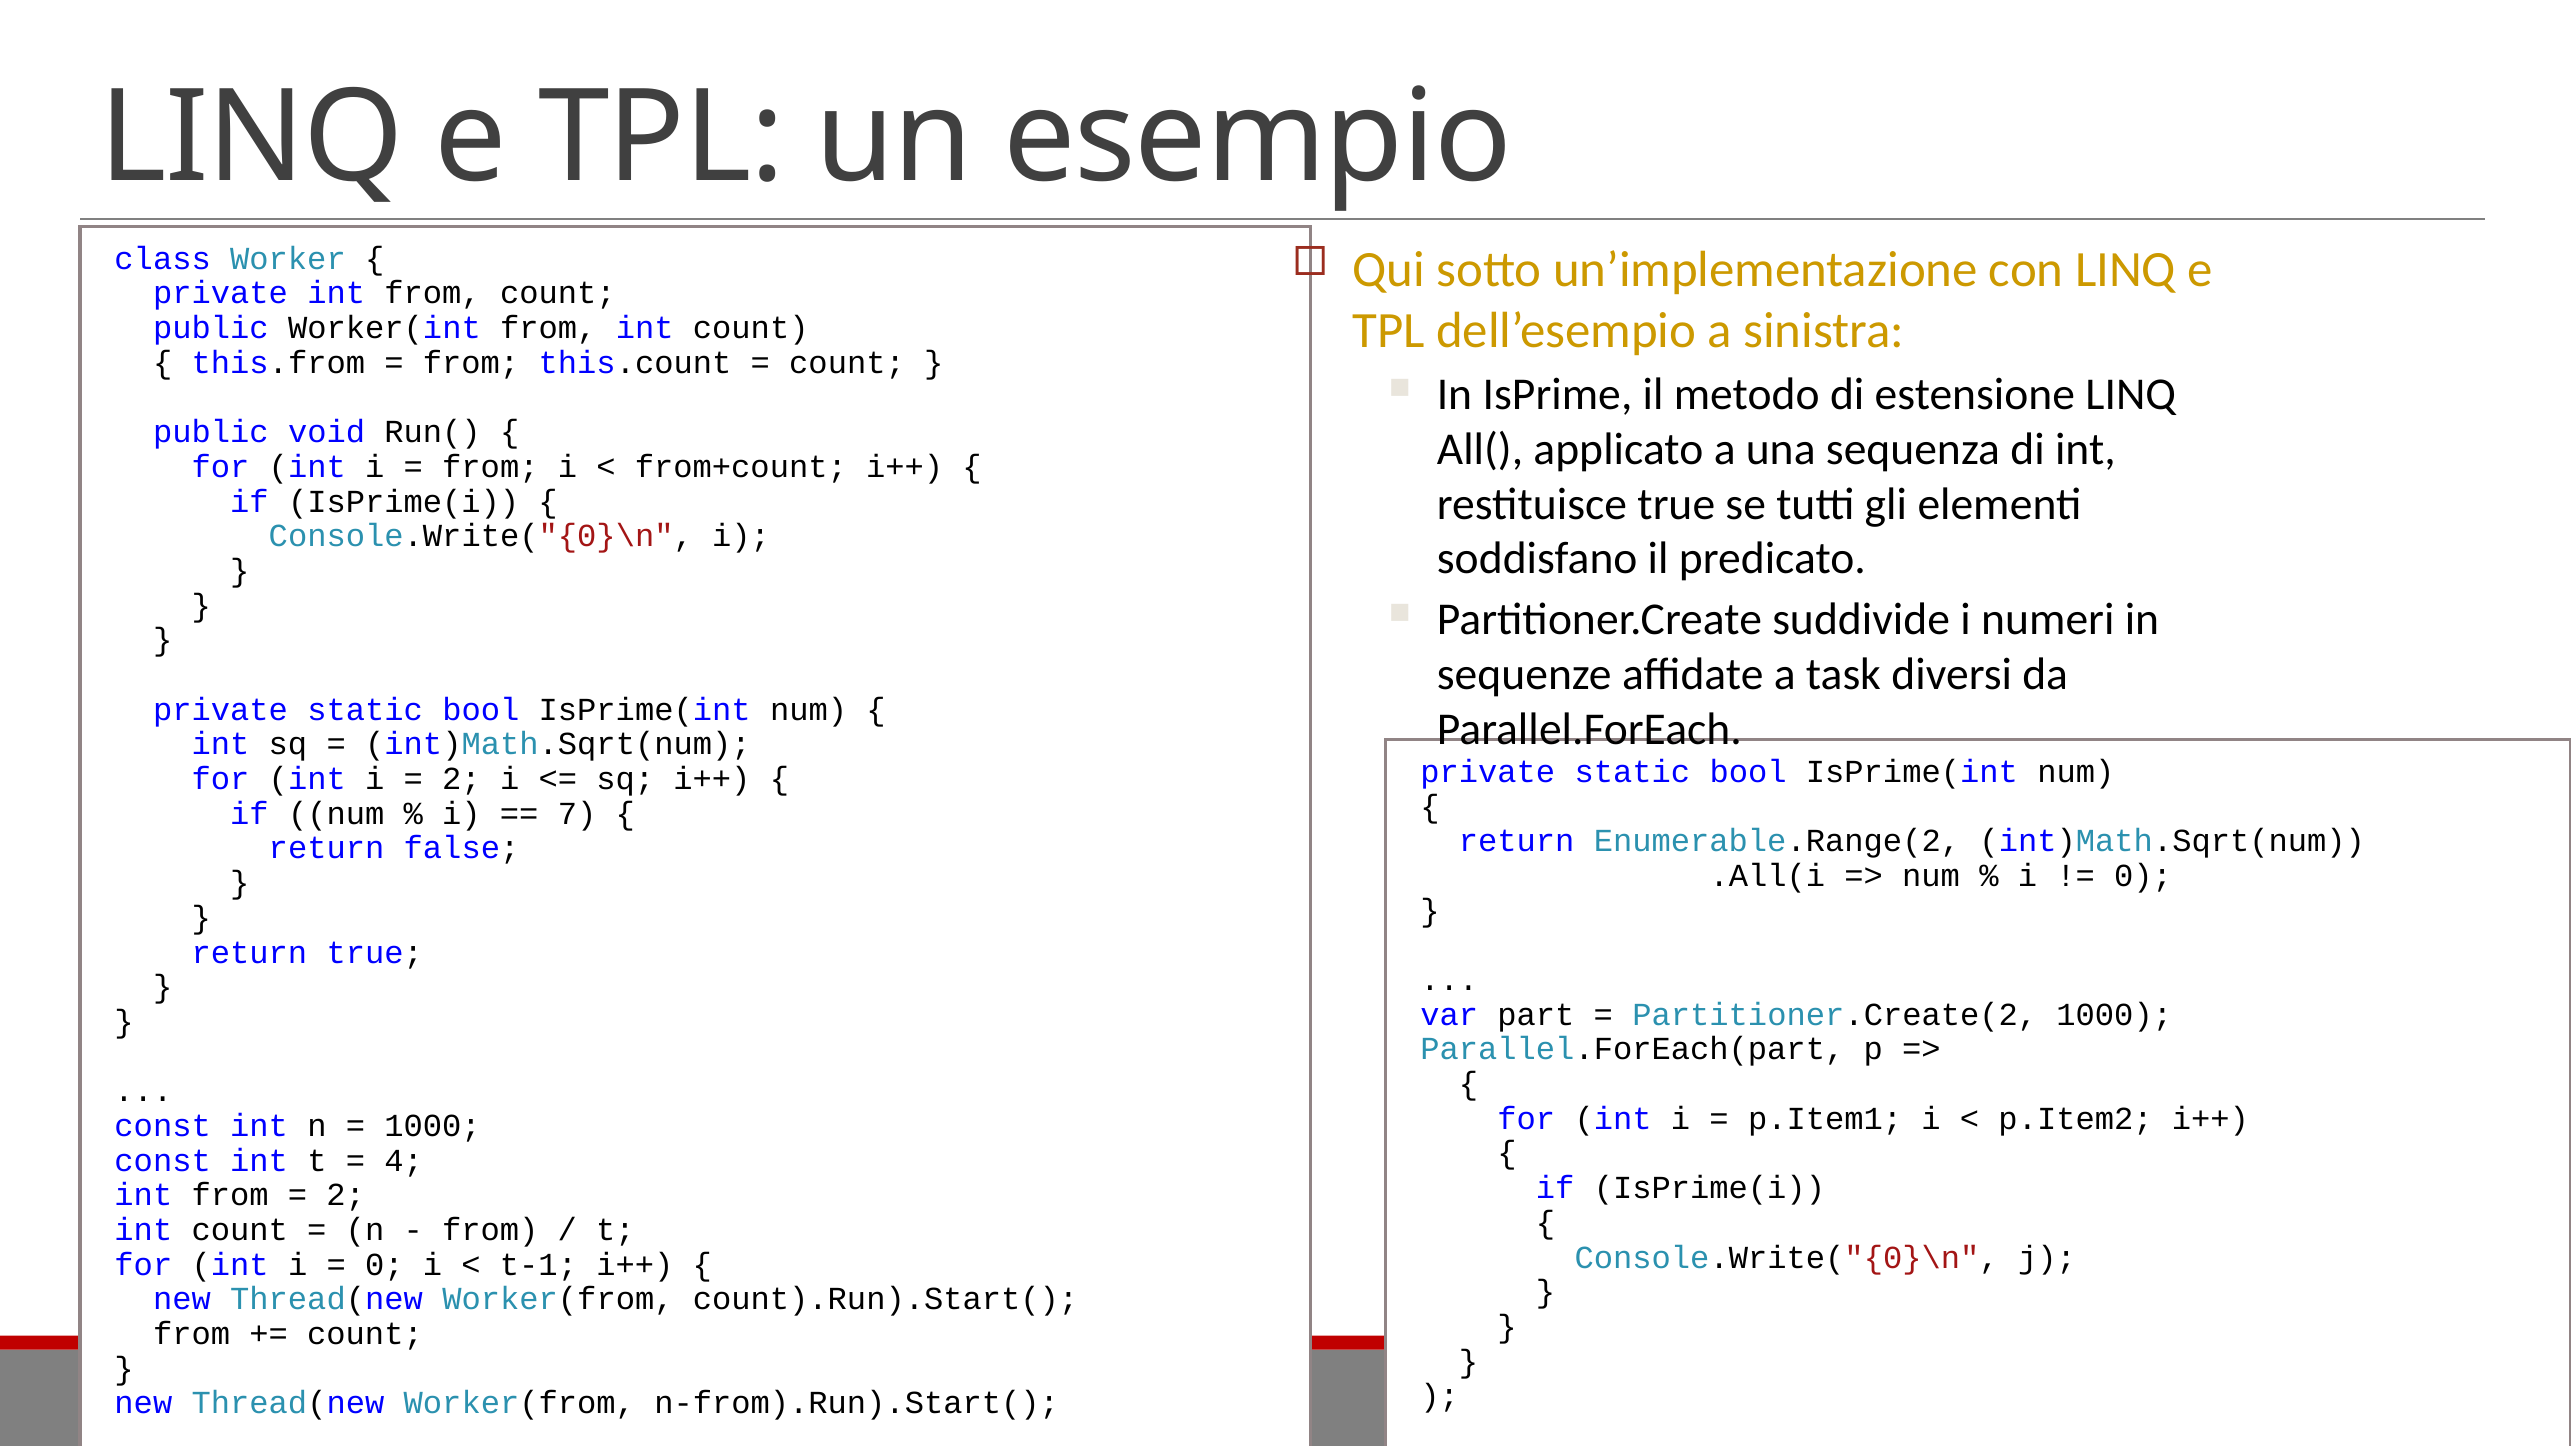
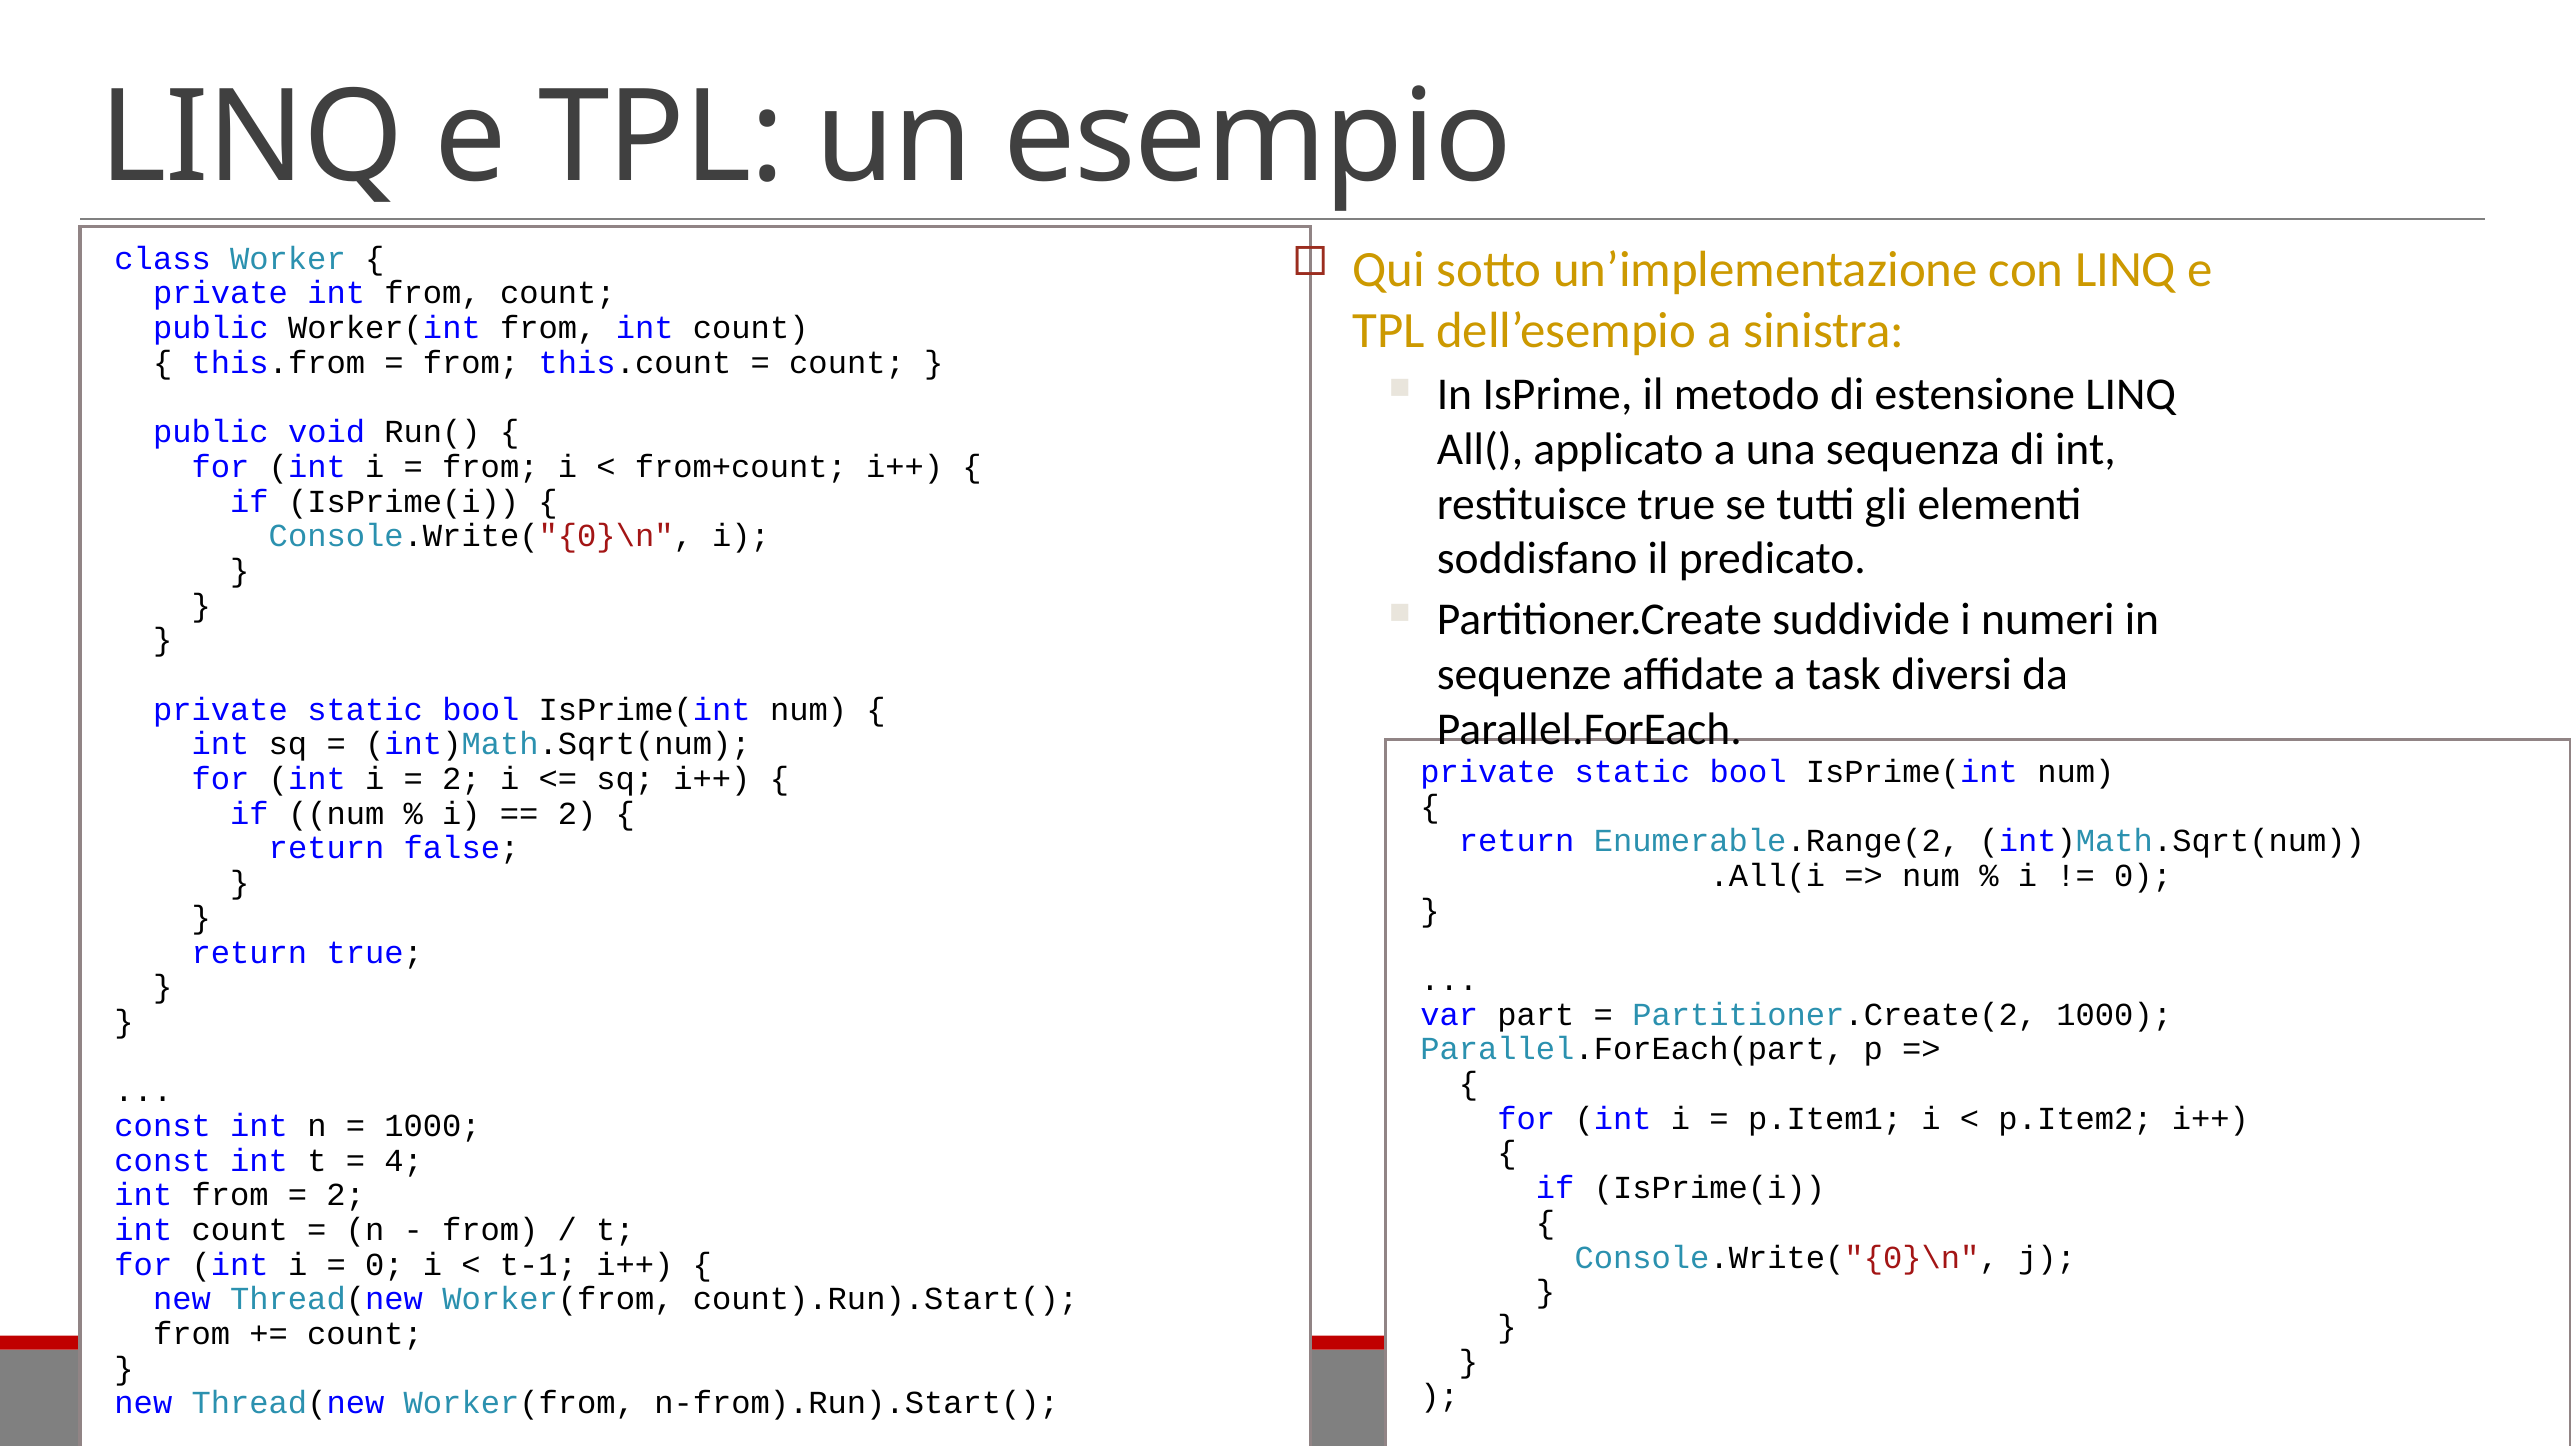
7: 7 -> 2 (577, 814)
